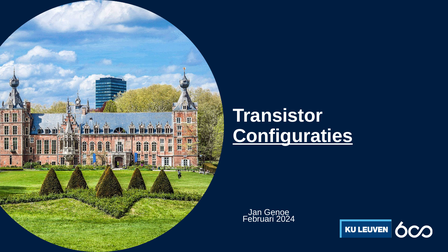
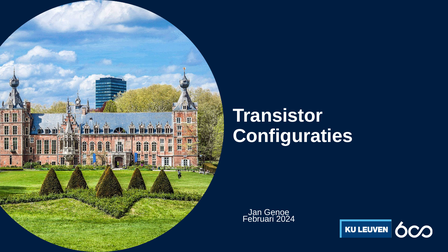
Configuraties underline: present -> none (293, 136)
